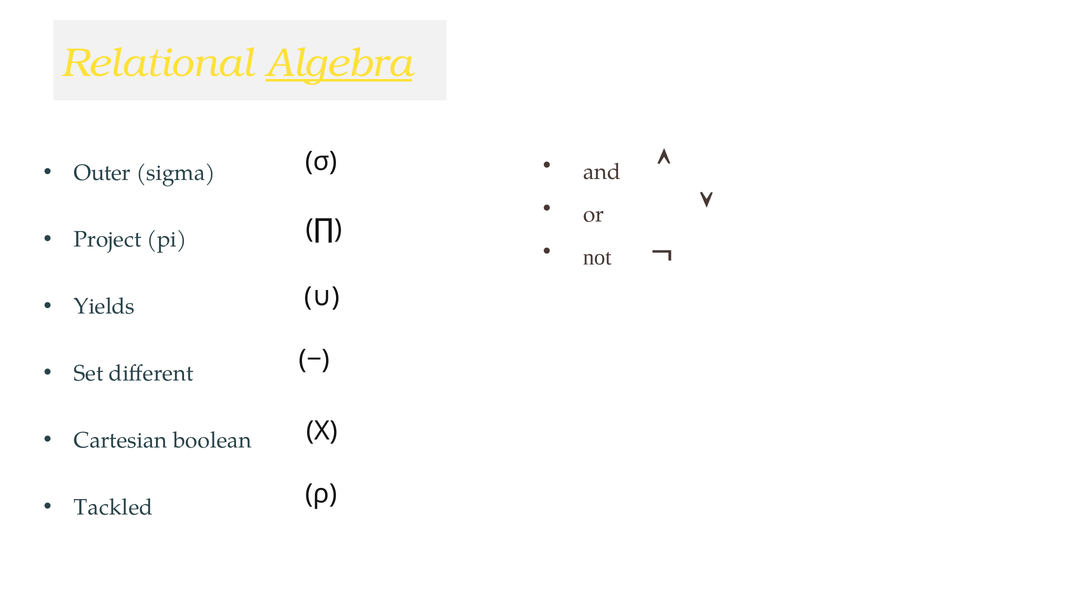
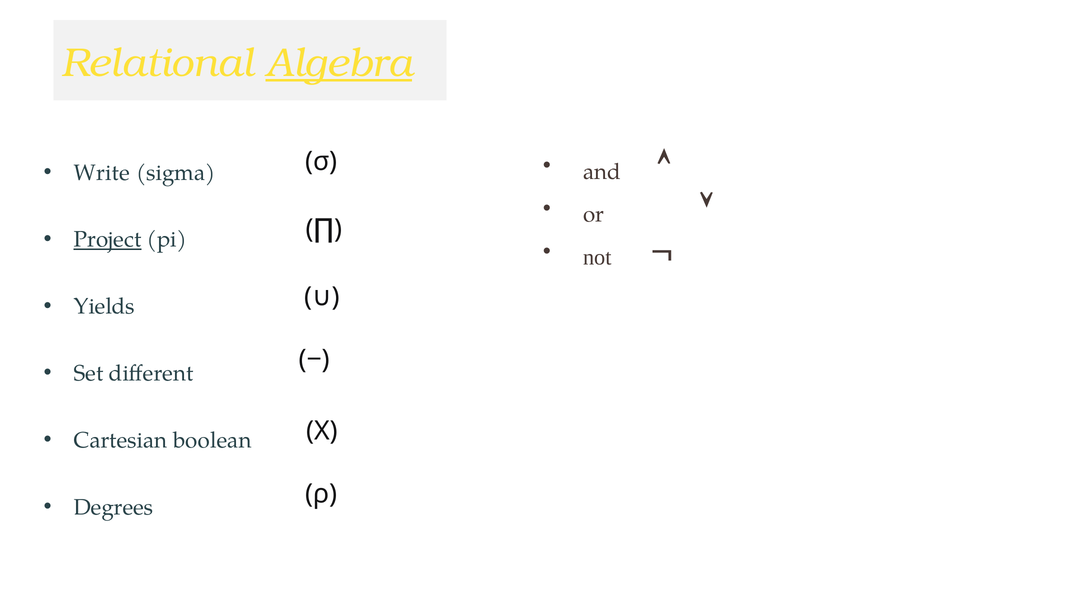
Outer: Outer -> Write (102, 173)
Project underline: none -> present (108, 240)
Tackled: Tackled -> Degrees (114, 507)
